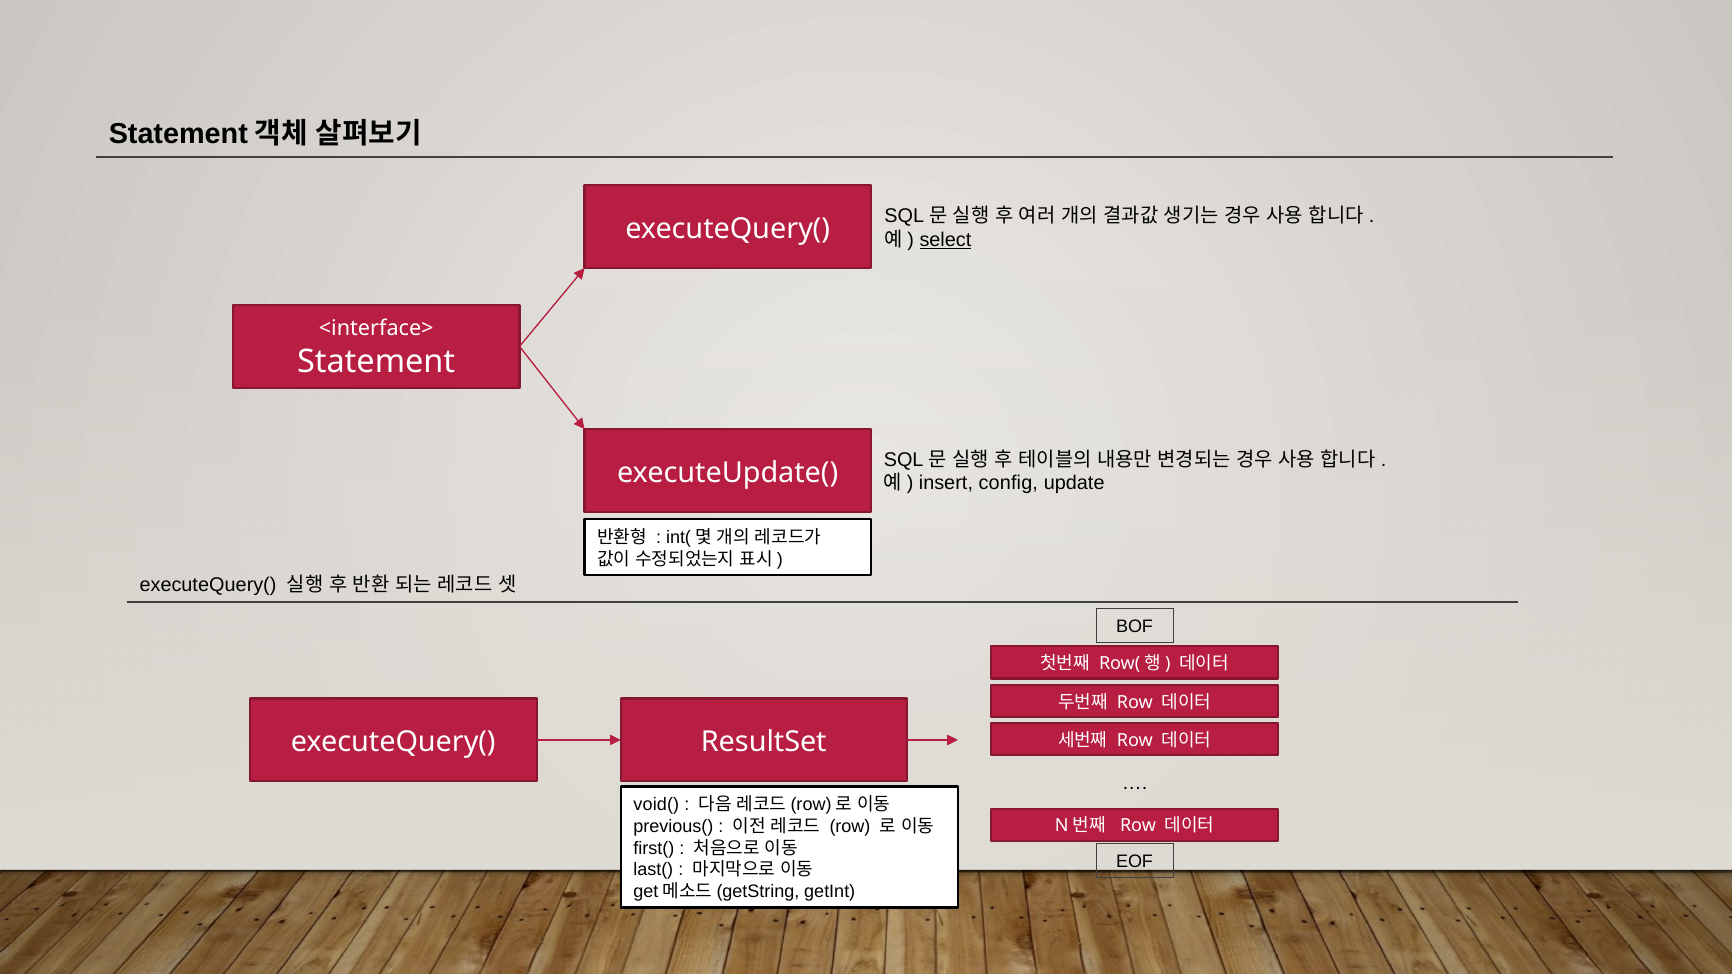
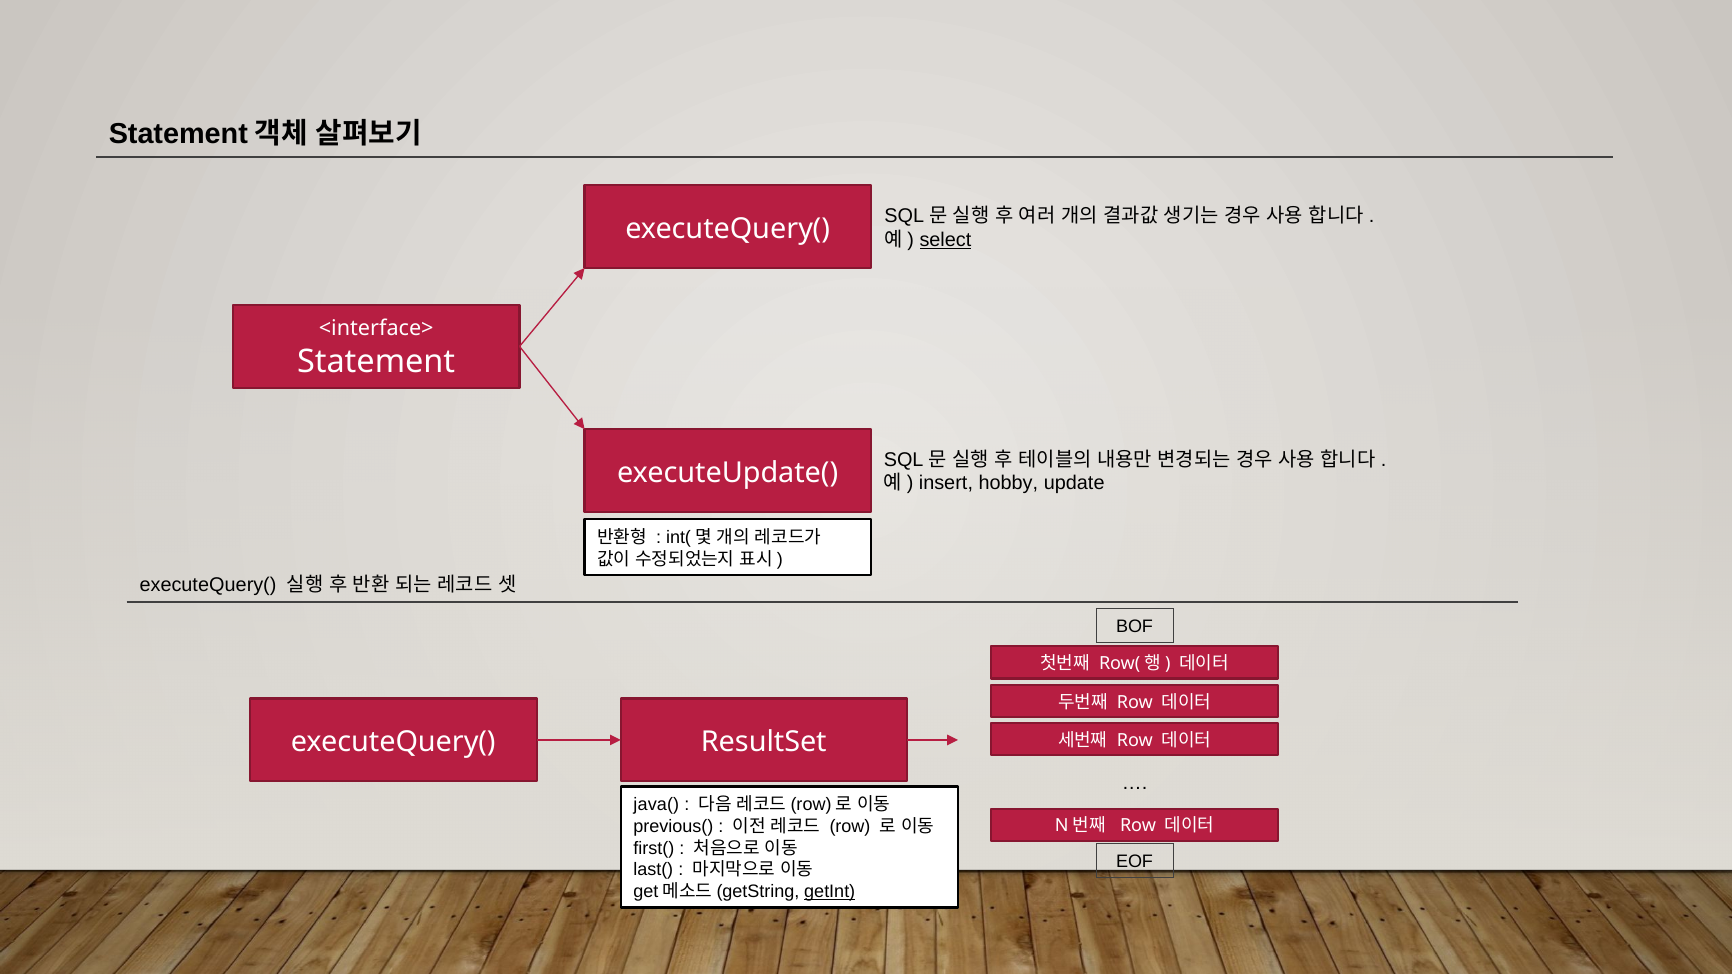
config: config -> hobby (1008, 483)
void(: void( -> java( (656, 805)
getInt underline: none -> present (830, 892)
